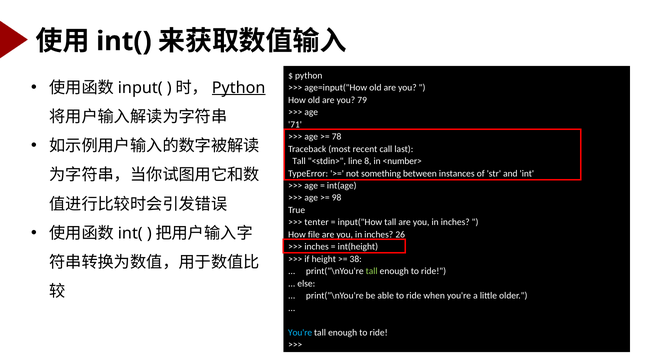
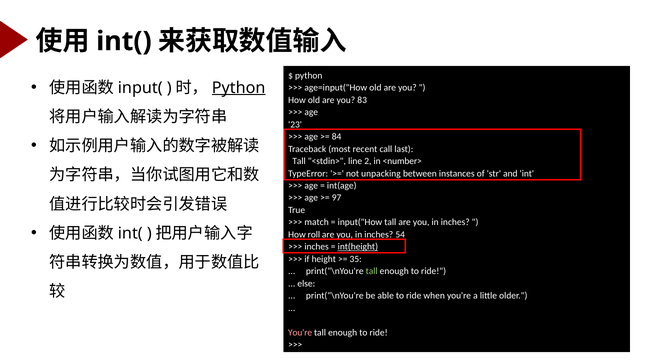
79: 79 -> 83 (362, 100)
71: 71 -> 23 (295, 124)
78: 78 -> 84 (337, 137)
8: 8 -> 2 (368, 161)
something: something -> unpacking (381, 173)
98: 98 -> 97 (337, 198)
tenter: tenter -> match (317, 222)
file: file -> roll (314, 235)
26: 26 -> 54 (400, 235)
int(height underline: none -> present (358, 247)
38: 38 -> 35 (356, 259)
You're colour: light blue -> pink (300, 332)
